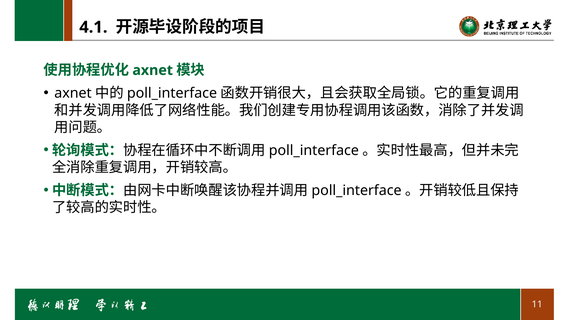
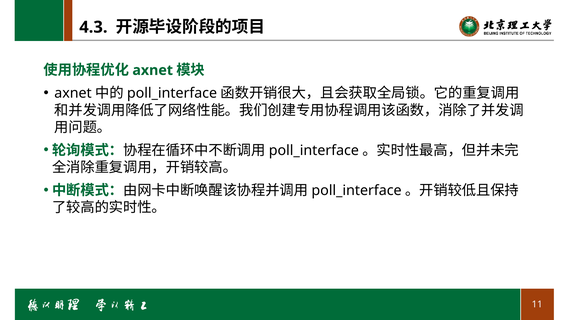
4.1: 4.1 -> 4.3 (93, 27)
